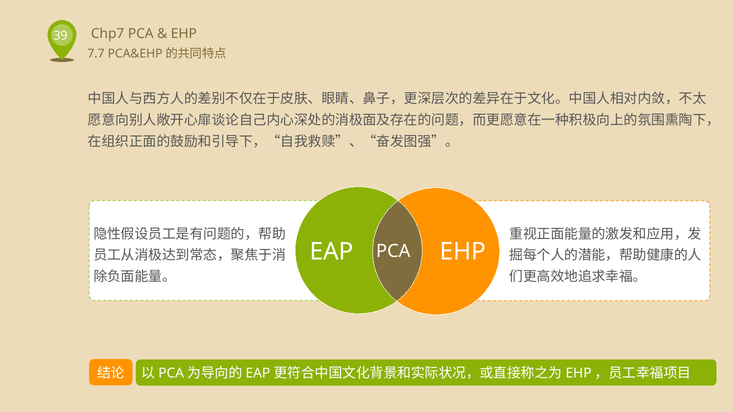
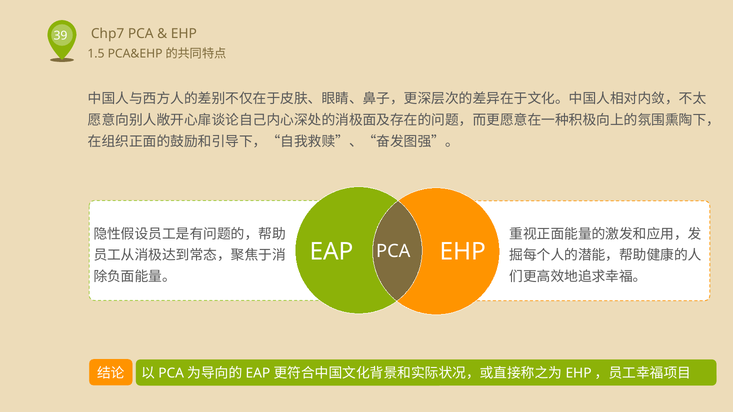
7.7: 7.7 -> 1.5 (96, 54)
